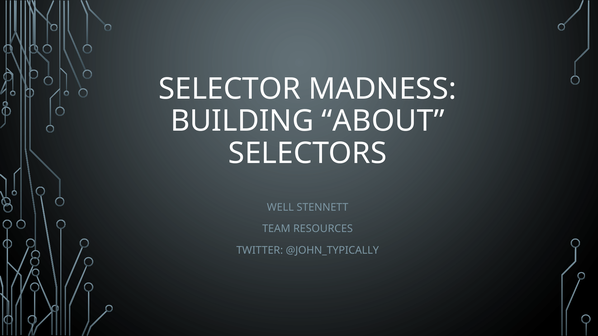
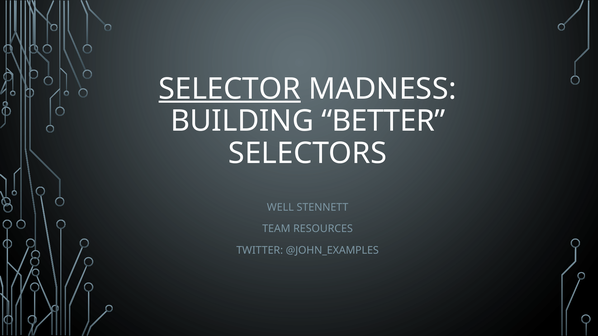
SELECTOR underline: none -> present (230, 89)
ABOUT: ABOUT -> BETTER (383, 121)
@JOHN_TYPICALLY: @JOHN_TYPICALLY -> @JOHN_EXAMPLES (332, 250)
